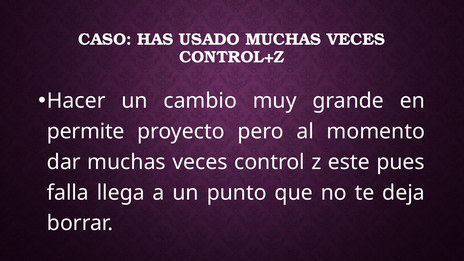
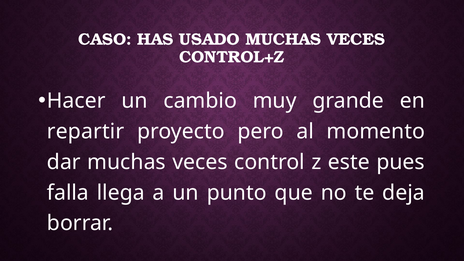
permite: permite -> repartir (86, 131)
